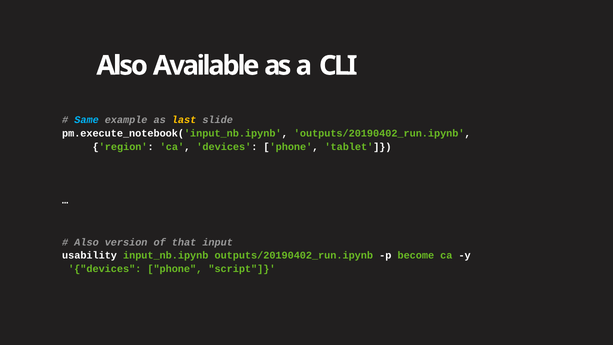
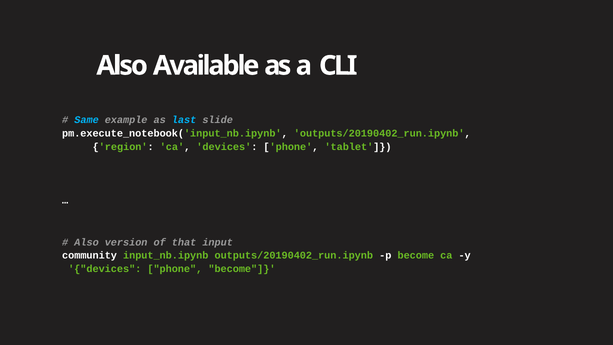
last colour: yellow -> light blue (184, 120)
usability: usability -> community (90, 255)
phone script: script -> become (242, 269)
